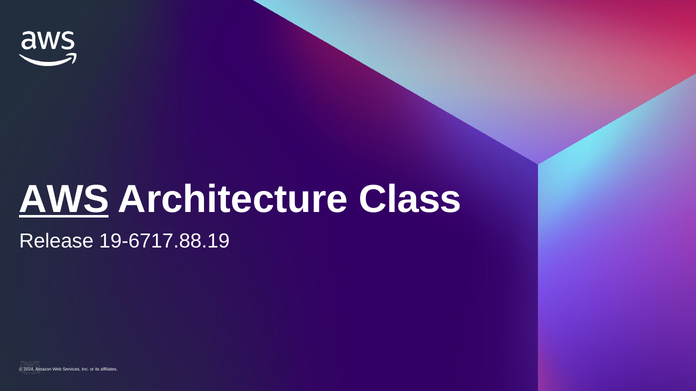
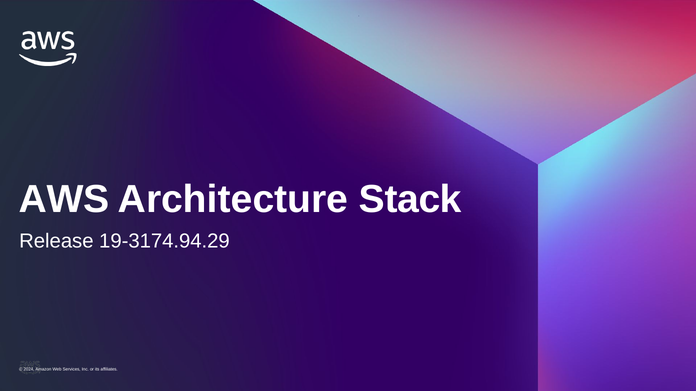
AWS underline: present -> none (64, 200)
Class: Class -> Stack (410, 200)
19-6717.88.19: 19-6717.88.19 -> 19-3174.94.29 (164, 241)
